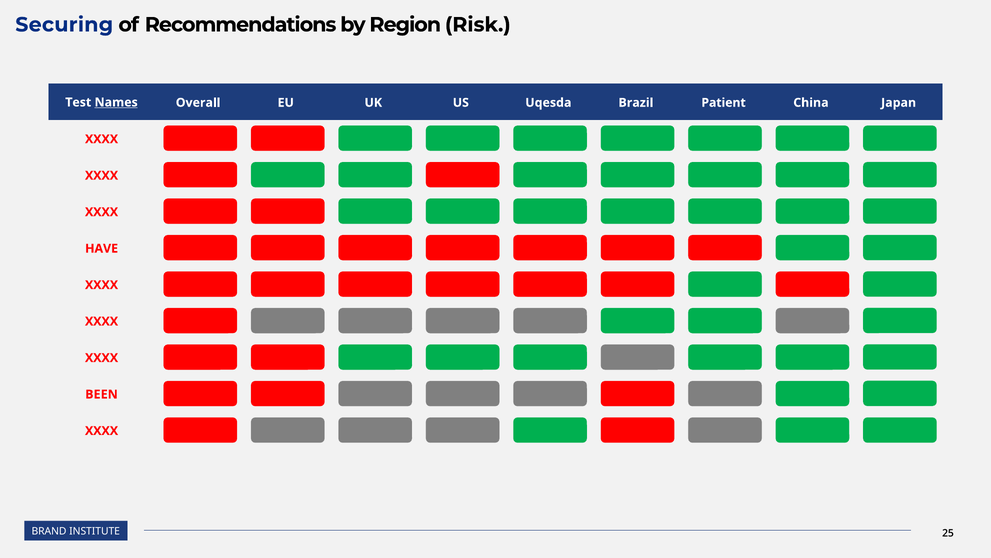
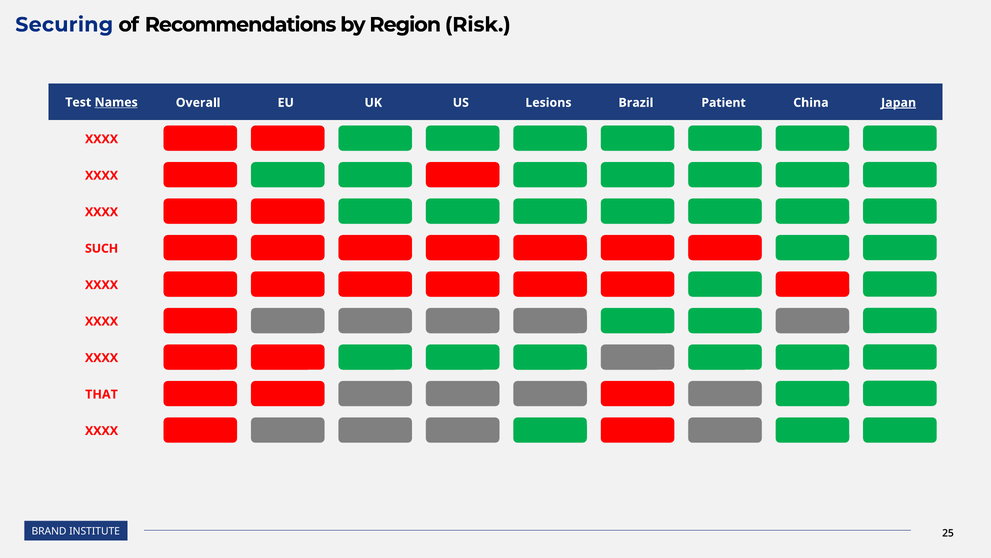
Uqesda: Uqesda -> Lesions (548, 103)
Japan underline: none -> present (899, 103)
HAVE: HAVE -> SUCH (102, 248)
BEEN: BEEN -> THAT (101, 394)
